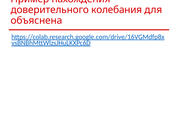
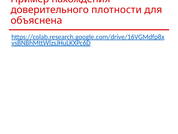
колебания: колебания -> плотности (117, 10)
